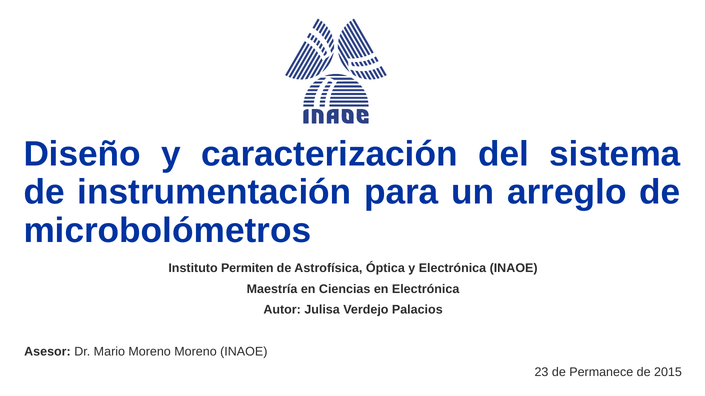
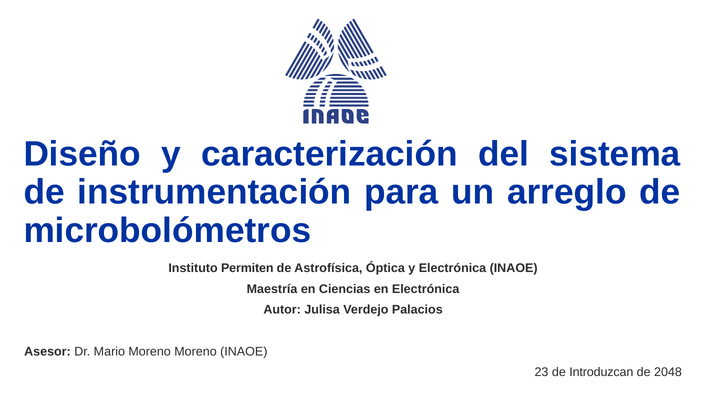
Permanece: Permanece -> Introduzcan (601, 373)
2015: 2015 -> 2048 (668, 373)
